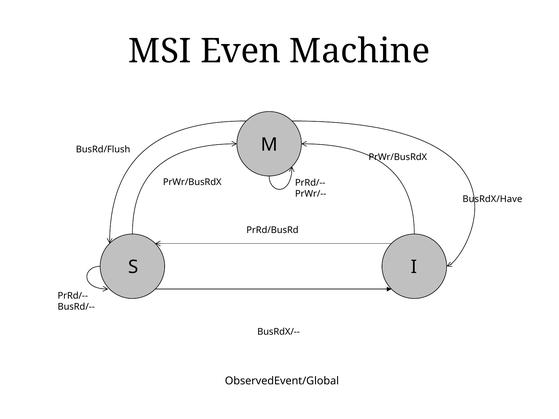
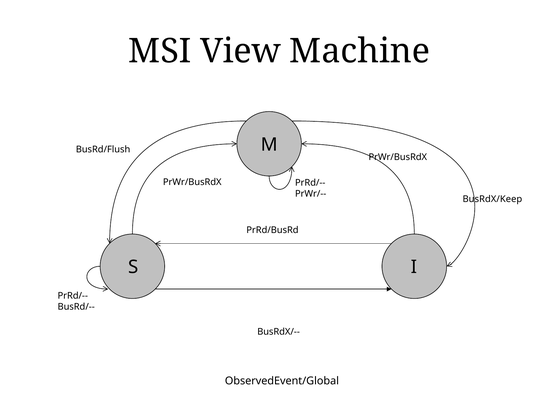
Even: Even -> View (241, 51)
BusRdX/Have: BusRdX/Have -> BusRdX/Keep (492, 199)
